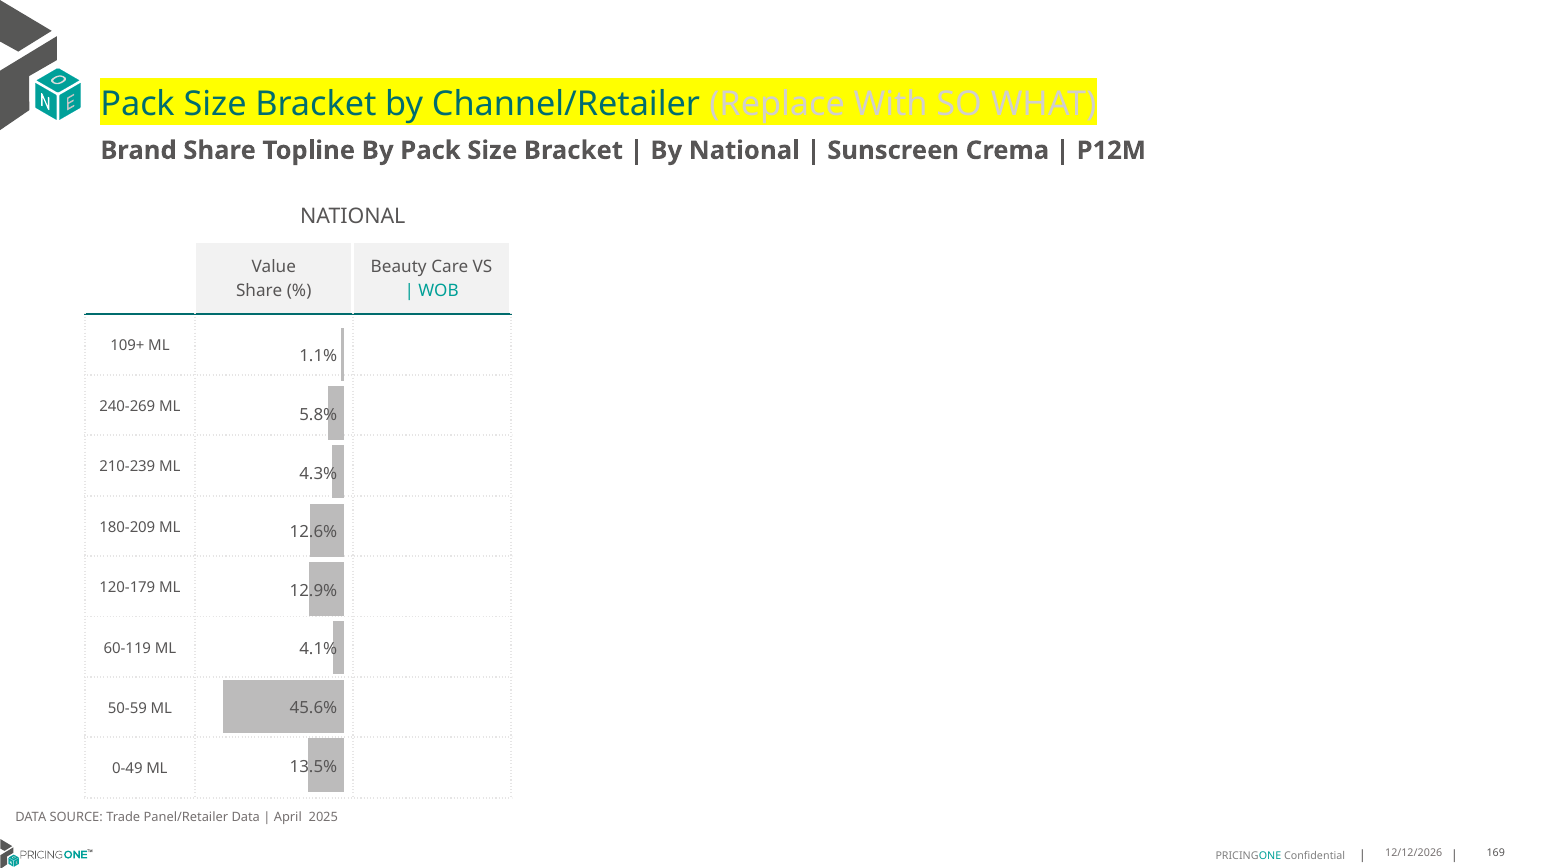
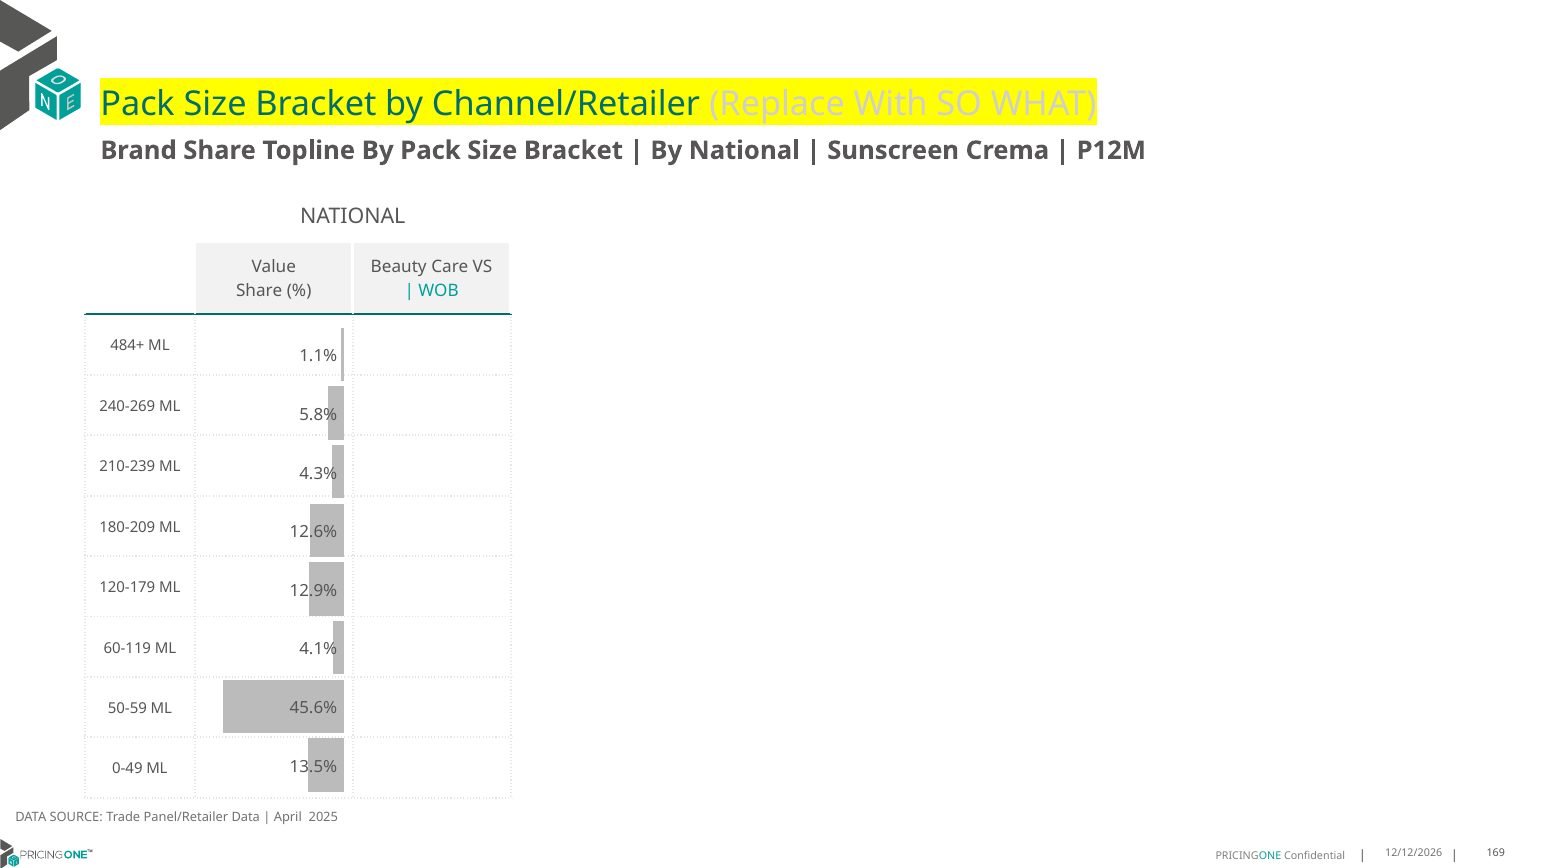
109+: 109+ -> 484+ (127, 346)
